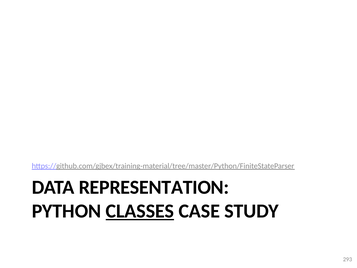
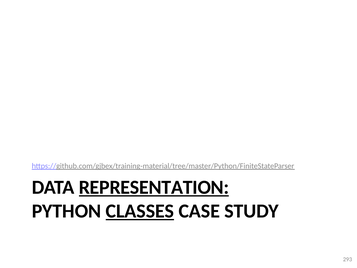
REPRESENTATION underline: none -> present (154, 187)
